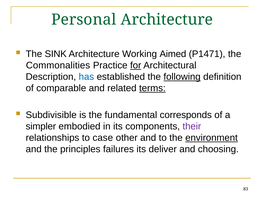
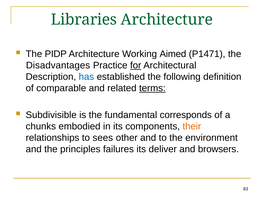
Personal: Personal -> Libraries (84, 20)
SINK: SINK -> PIDP (56, 54)
Commonalities: Commonalities -> Disadvantages (58, 65)
following underline: present -> none (182, 77)
simpler: simpler -> chunks (41, 126)
their colour: purple -> orange (192, 126)
case: case -> sees (103, 138)
environment underline: present -> none (212, 138)
choosing: choosing -> browsers (218, 149)
